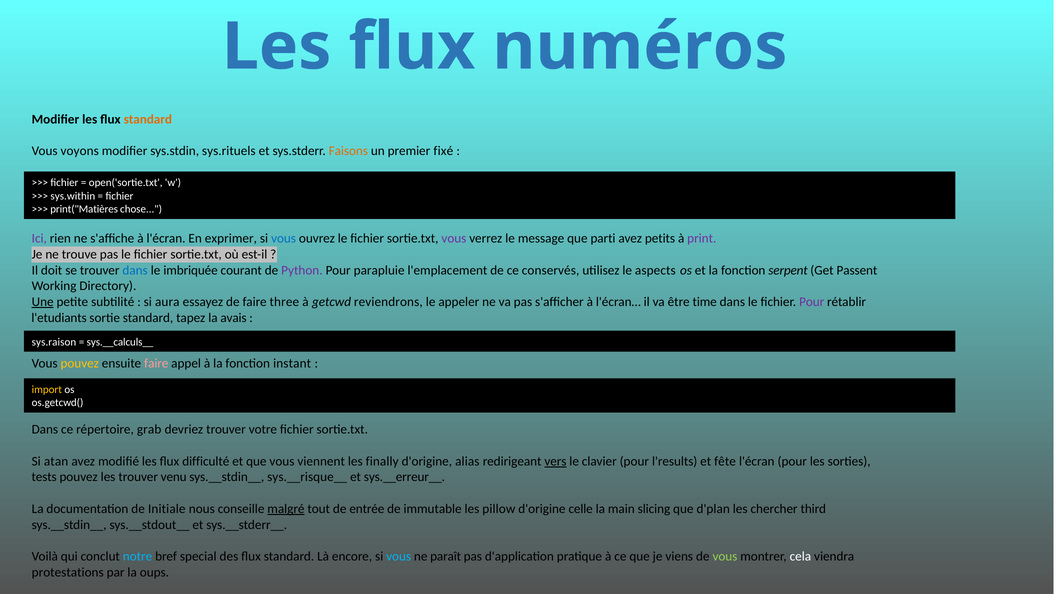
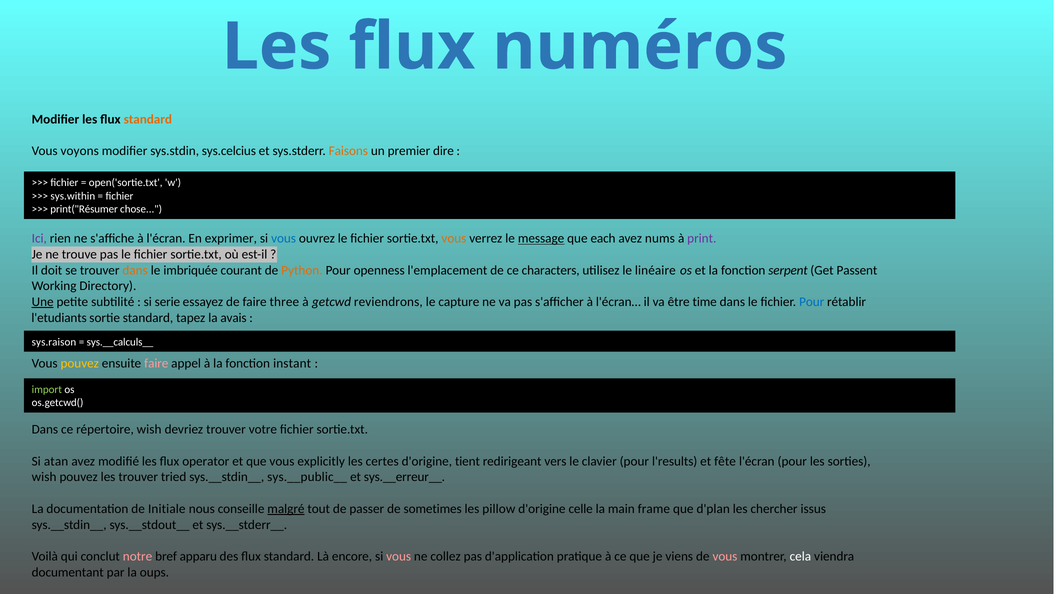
sys.rituels: sys.rituels -> sys.celcius (229, 151)
fixé: fixé -> dire (443, 151)
print("Matières: print("Matières -> print("Résumer (84, 209)
vous colour: purple -> orange (454, 239)
message underline: none -> present (541, 239)
parti: parti -> each (603, 239)
petits: petits -> nums (660, 239)
dans colour: blue -> orange (135, 270)
Python colour: purple -> orange (302, 270)
parapluie: parapluie -> openness (379, 270)
conservés: conservés -> characters (551, 270)
aspects: aspects -> linéaire (655, 270)
aura: aura -> serie (167, 302)
appeler: appeler -> capture (459, 302)
Pour colour: purple -> blue (812, 302)
import colour: yellow -> light green (47, 390)
répertoire grab: grab -> wish (149, 430)
difficulté: difficulté -> operator (206, 461)
viennent: viennent -> explicitly (321, 461)
finally: finally -> certes (382, 461)
alias: alias -> tient (467, 461)
vers underline: present -> none (555, 461)
tests: tests -> wish (44, 477)
venu: venu -> tried (174, 477)
sys.__risque__: sys.__risque__ -> sys.__public__ (307, 477)
entrée: entrée -> passer (367, 509)
immutable: immutable -> sometimes (433, 509)
slicing: slicing -> frame (654, 509)
third: third -> issus (813, 509)
notre colour: light blue -> pink (138, 556)
special: special -> apparu (198, 556)
vous colour: light blue -> pink (399, 556)
paraît: paraît -> collez (446, 556)
vous colour: light green -> pink (725, 556)
protestations: protestations -> documentant (68, 572)
